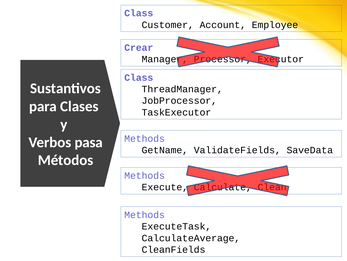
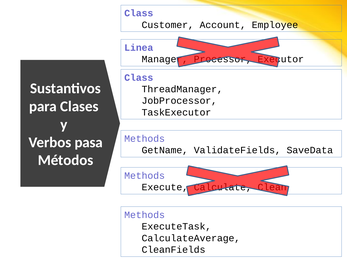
Crear: Crear -> Linea (139, 47)
